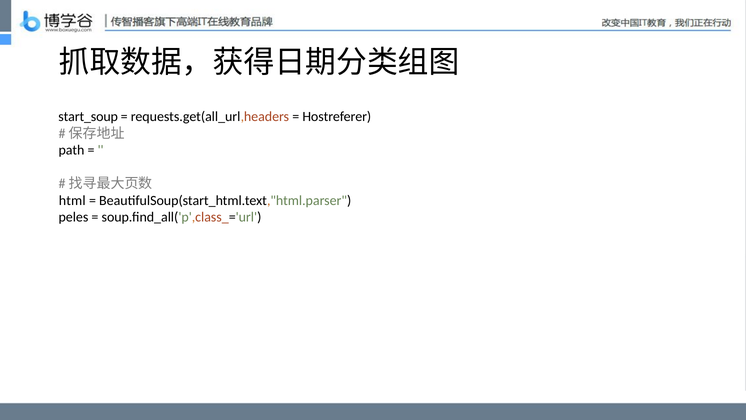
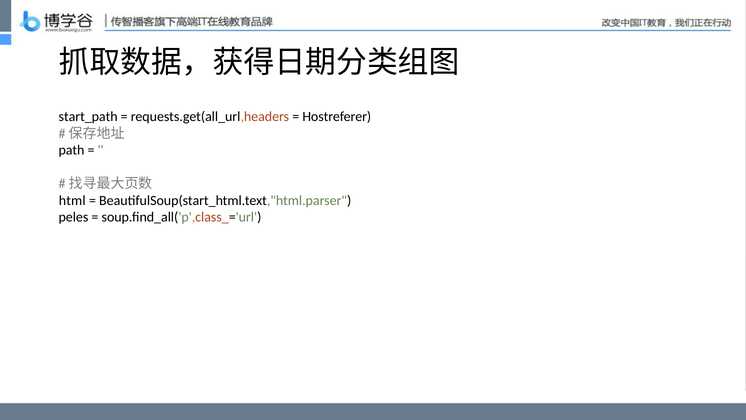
start_soup: start_soup -> start_path (88, 117)
